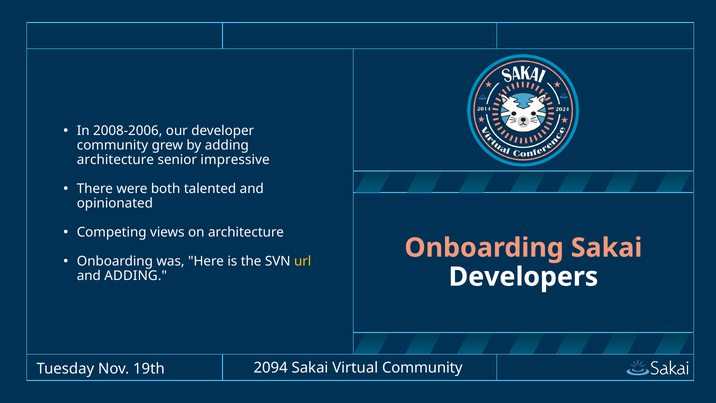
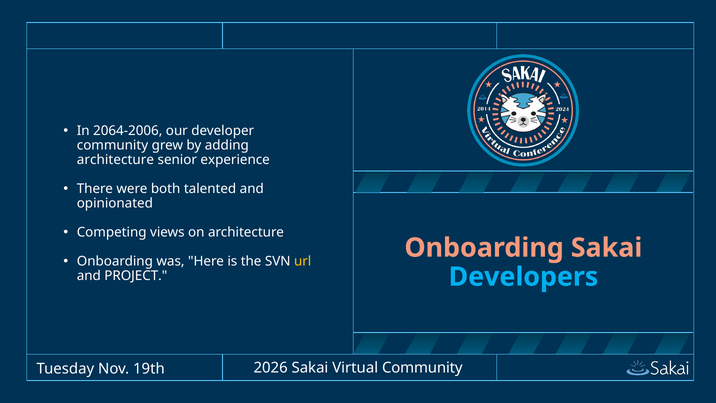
2008-2006: 2008-2006 -> 2064-2006 (128, 131)
impressive: impressive -> experience (235, 160)
and ADDING: ADDING -> PROJECT (136, 276)
Developers colour: white -> light blue (523, 277)
2094: 2094 -> 2026 (271, 368)
